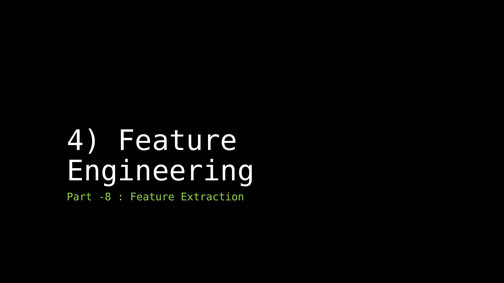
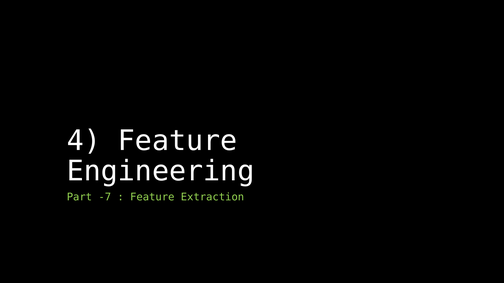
-8: -8 -> -7 (105, 197)
